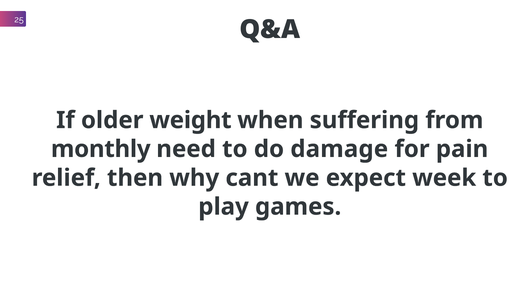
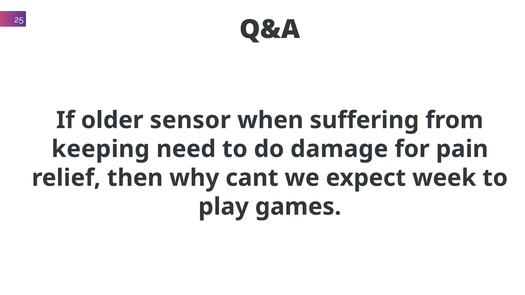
weight: weight -> sensor (190, 120)
monthly: monthly -> keeping (101, 149)
